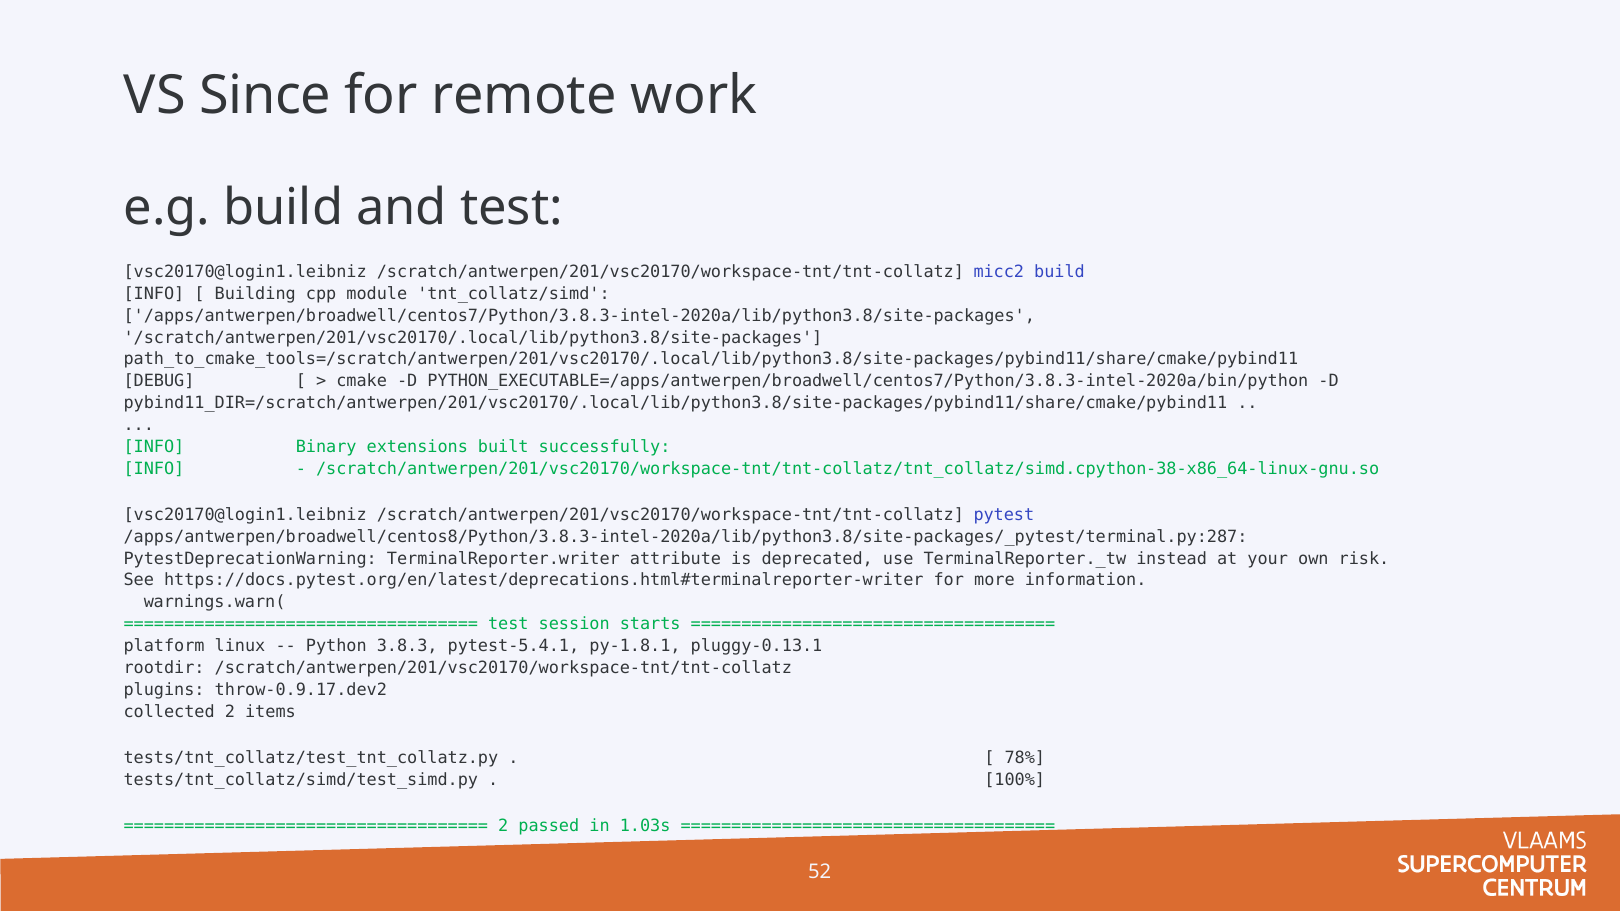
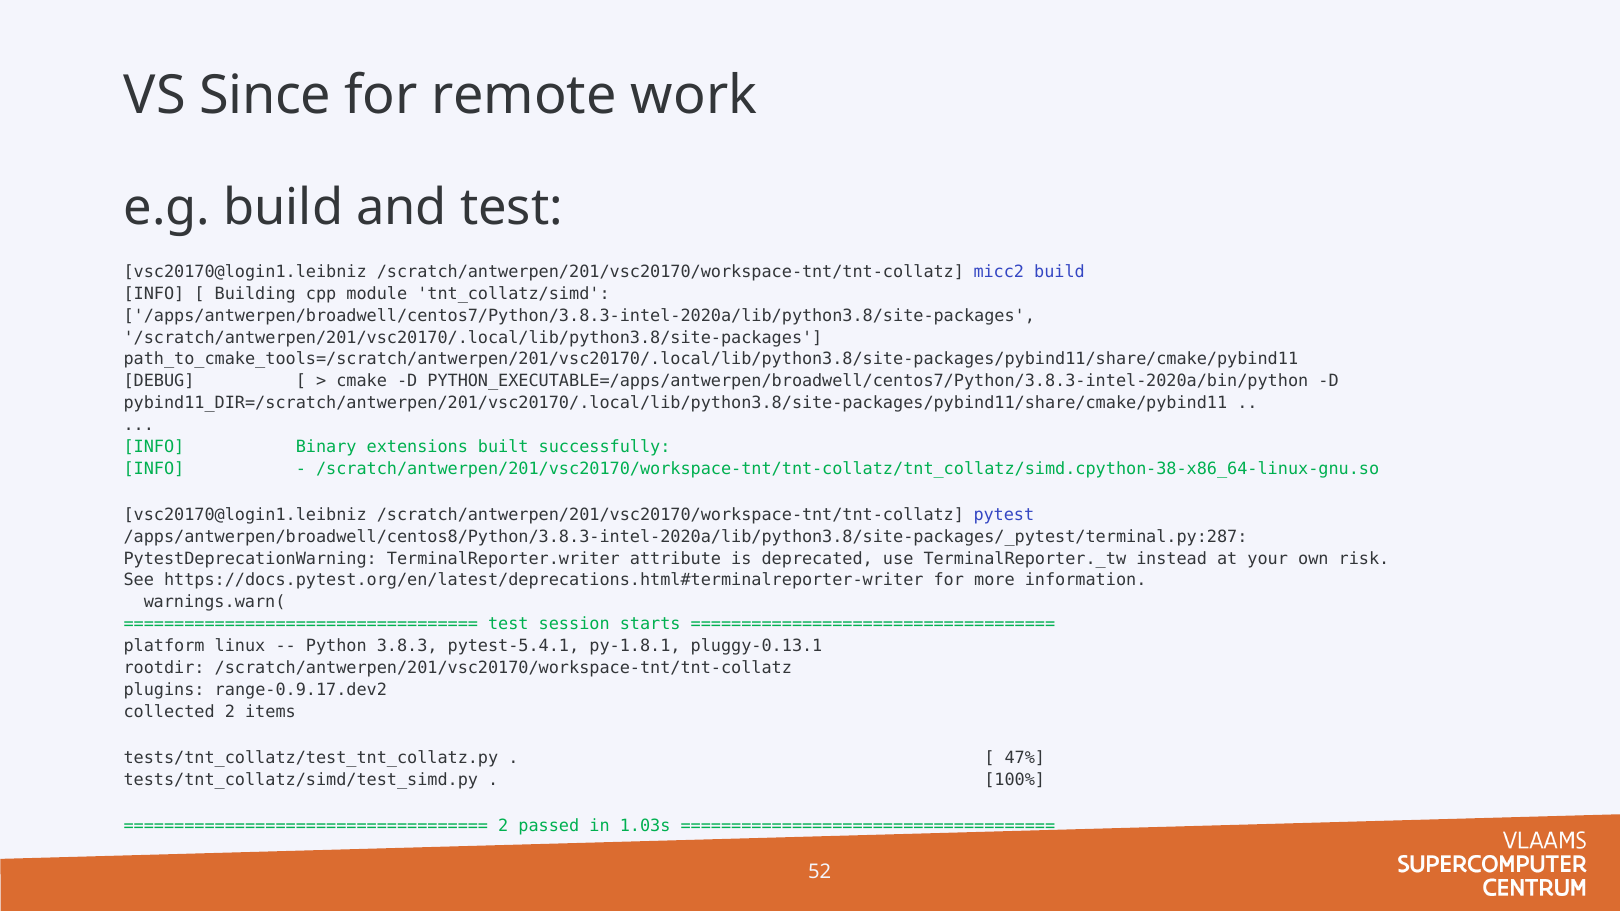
throw-0.9.17.dev2: throw-0.9.17.dev2 -> range-0.9.17.dev2 (301, 690)
78%: 78% -> 47% (1025, 758)
